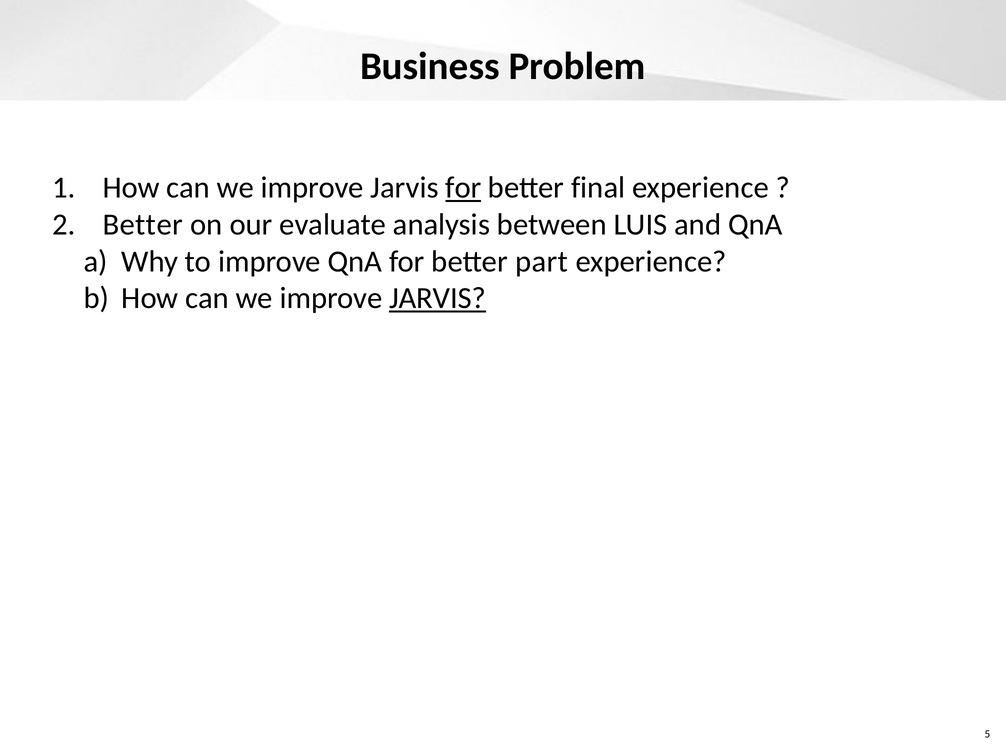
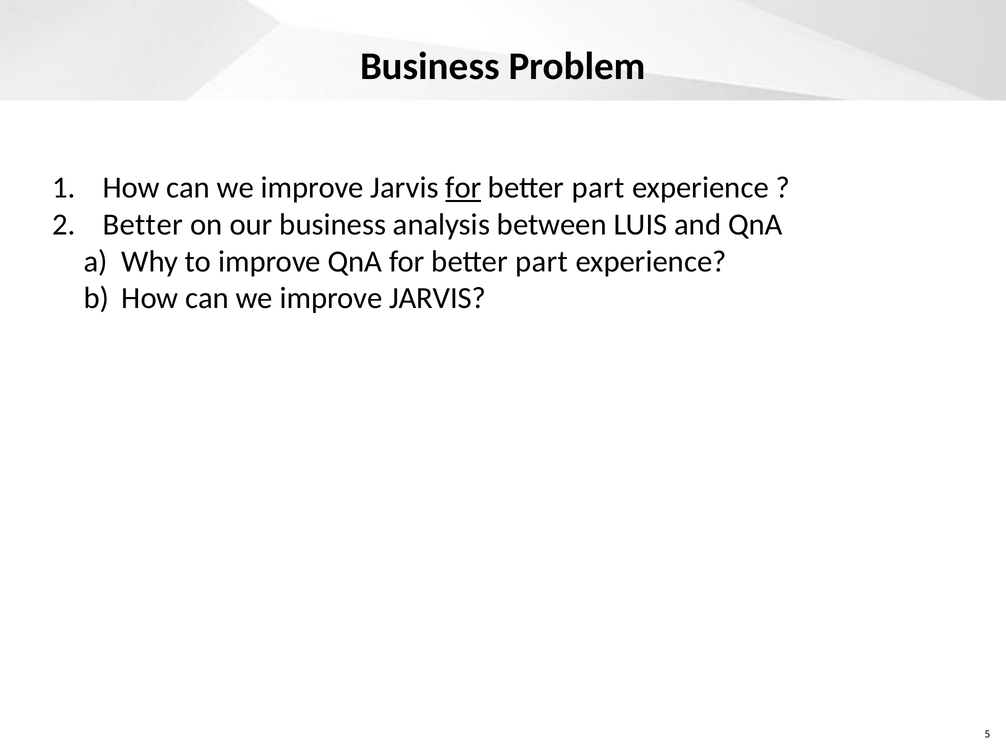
final: final -> part (598, 188)
our evaluate: evaluate -> business (333, 225)
JARVIS underline: present -> none (438, 298)
